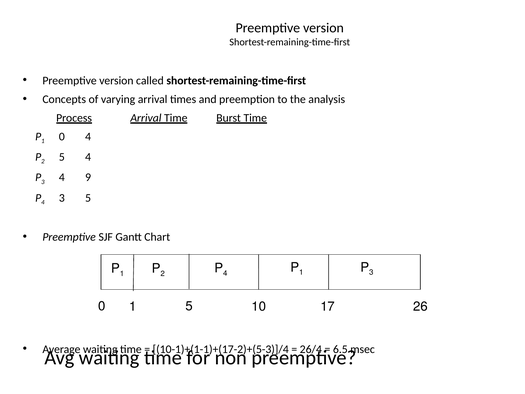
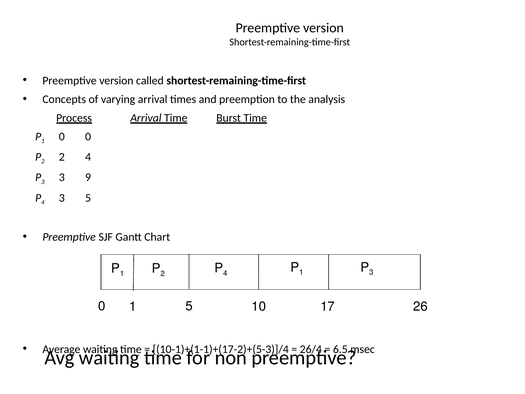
0 4: 4 -> 0 (88, 136)
2 5: 5 -> 2 (62, 157)
3 4: 4 -> 3 (62, 177)
